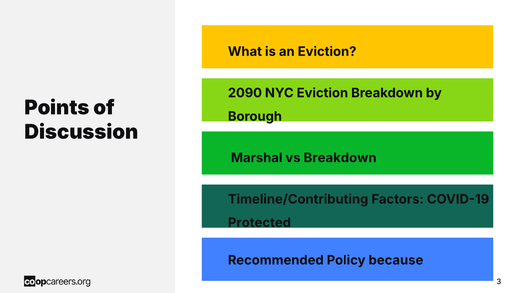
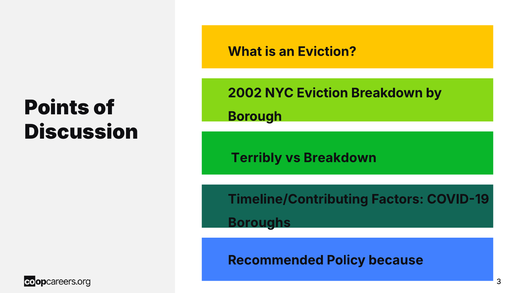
2090: 2090 -> 2002 (245, 93)
Marshal: Marshal -> Terribly (257, 158)
Protected: Protected -> Boroughs (259, 223)
